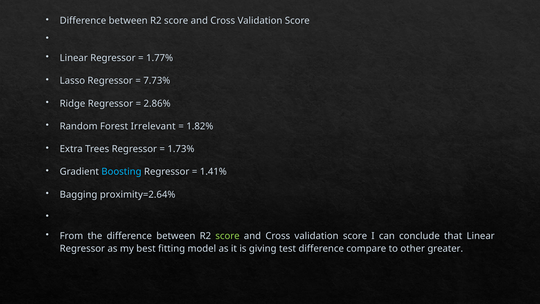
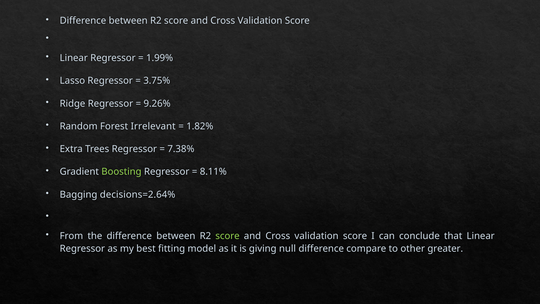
1.77%: 1.77% -> 1.99% (160, 58)
7.73%: 7.73% -> 3.75% (157, 81)
2.86%: 2.86% -> 9.26% (157, 103)
1.73%: 1.73% -> 7.38% (181, 149)
Boosting colour: light blue -> light green (121, 172)
1.41%: 1.41% -> 8.11% (213, 172)
proximity=2.64%: proximity=2.64% -> decisions=2.64% (138, 194)
test: test -> null (287, 248)
